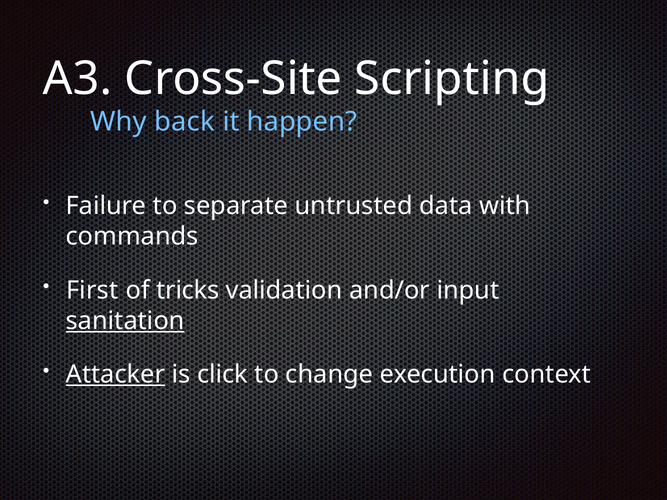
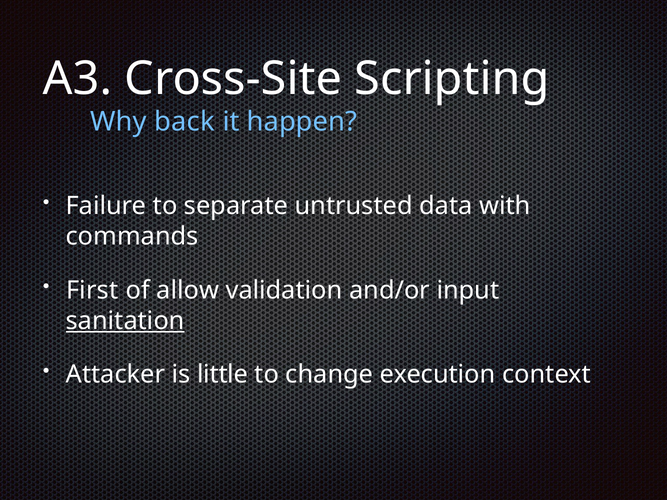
tricks: tricks -> allow (188, 290)
Attacker underline: present -> none (115, 375)
click: click -> little (223, 375)
